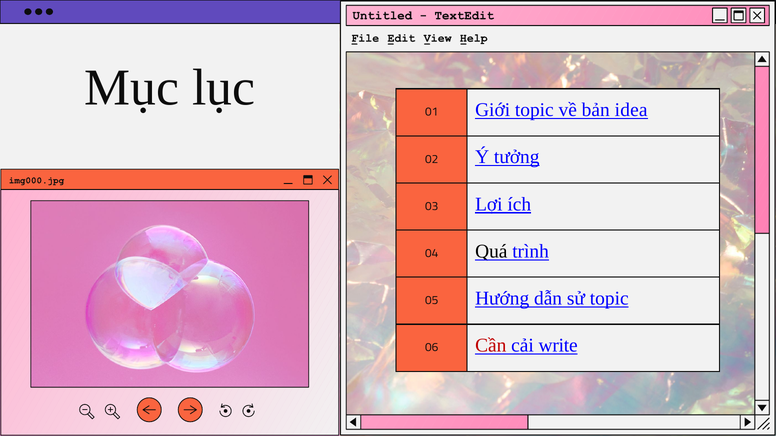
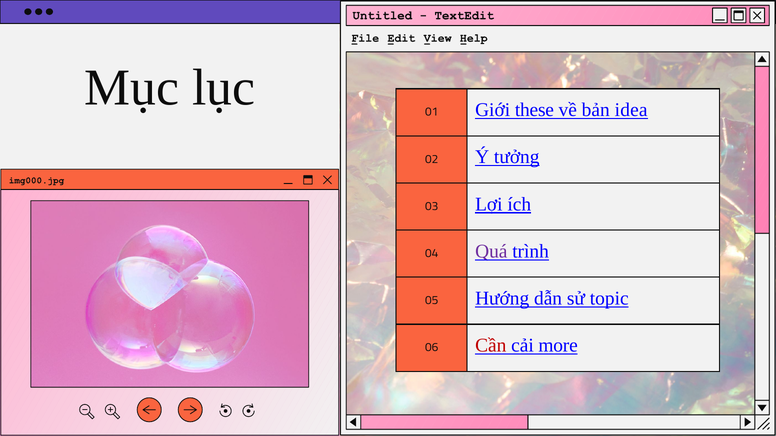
Giới topic: topic -> these (534, 110)
Quá colour: black -> purple (491, 252)
write: write -> more (558, 346)
